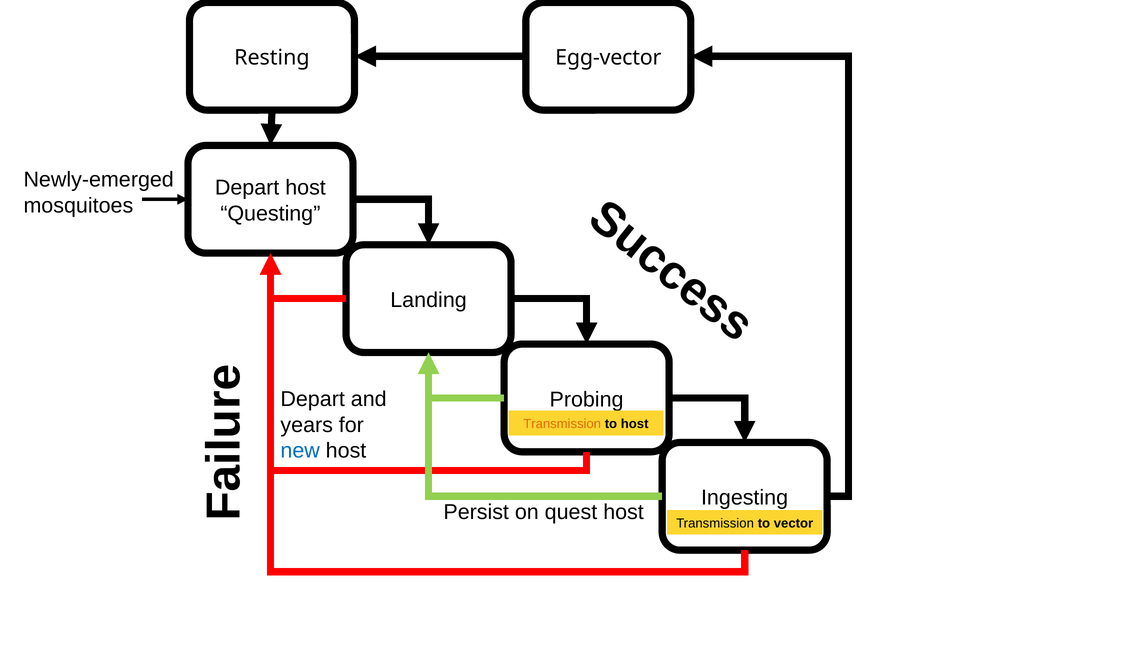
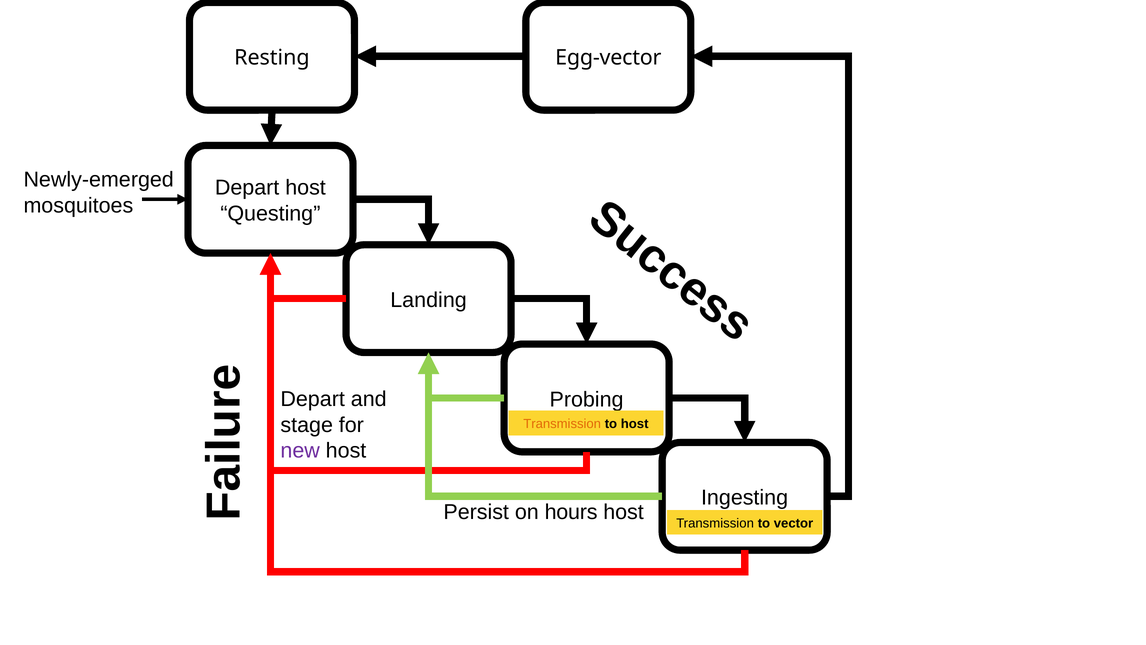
years: years -> stage (307, 425)
new colour: blue -> purple (300, 450)
quest: quest -> hours (571, 512)
